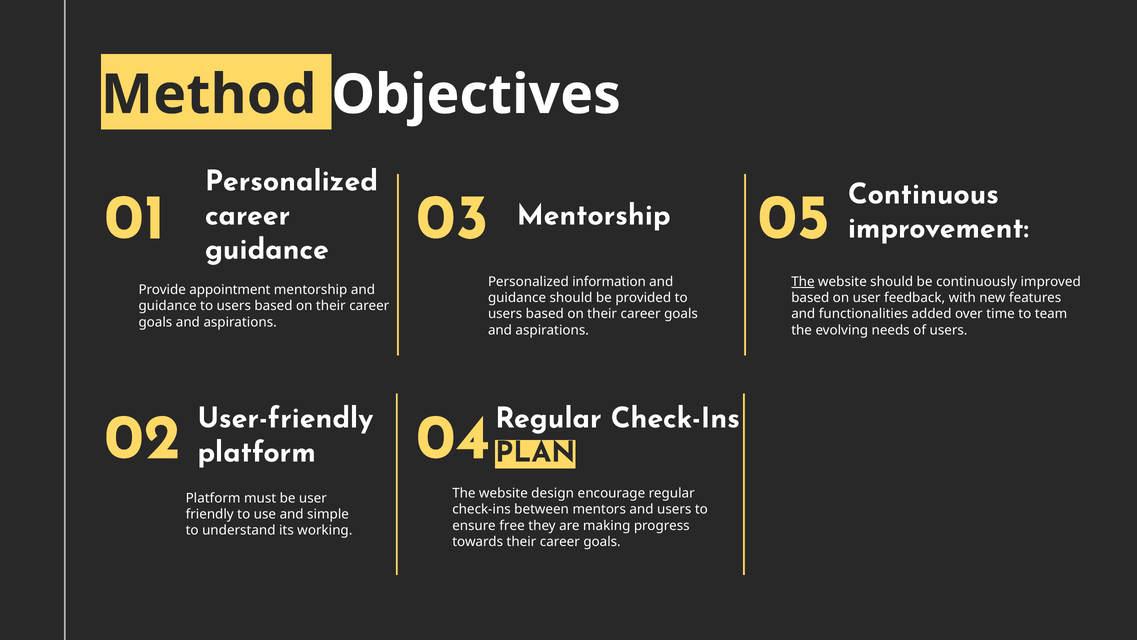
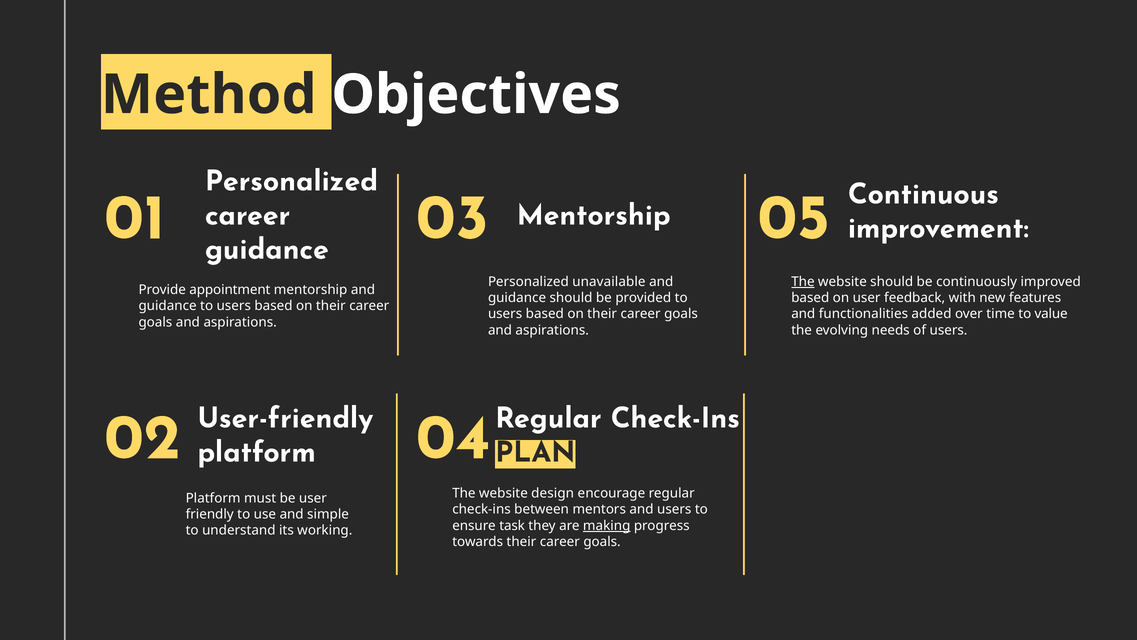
information: information -> unavailable (609, 282)
team: team -> value (1051, 314)
free: free -> task (512, 525)
making underline: none -> present (607, 525)
